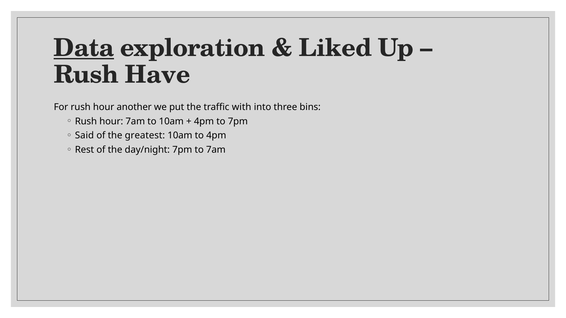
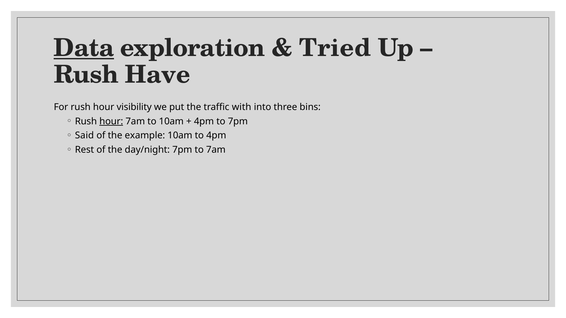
Liked: Liked -> Tried (335, 48)
another: another -> visibility (134, 107)
hour underline: none -> present (111, 121)
greatest: greatest -> example (145, 136)
